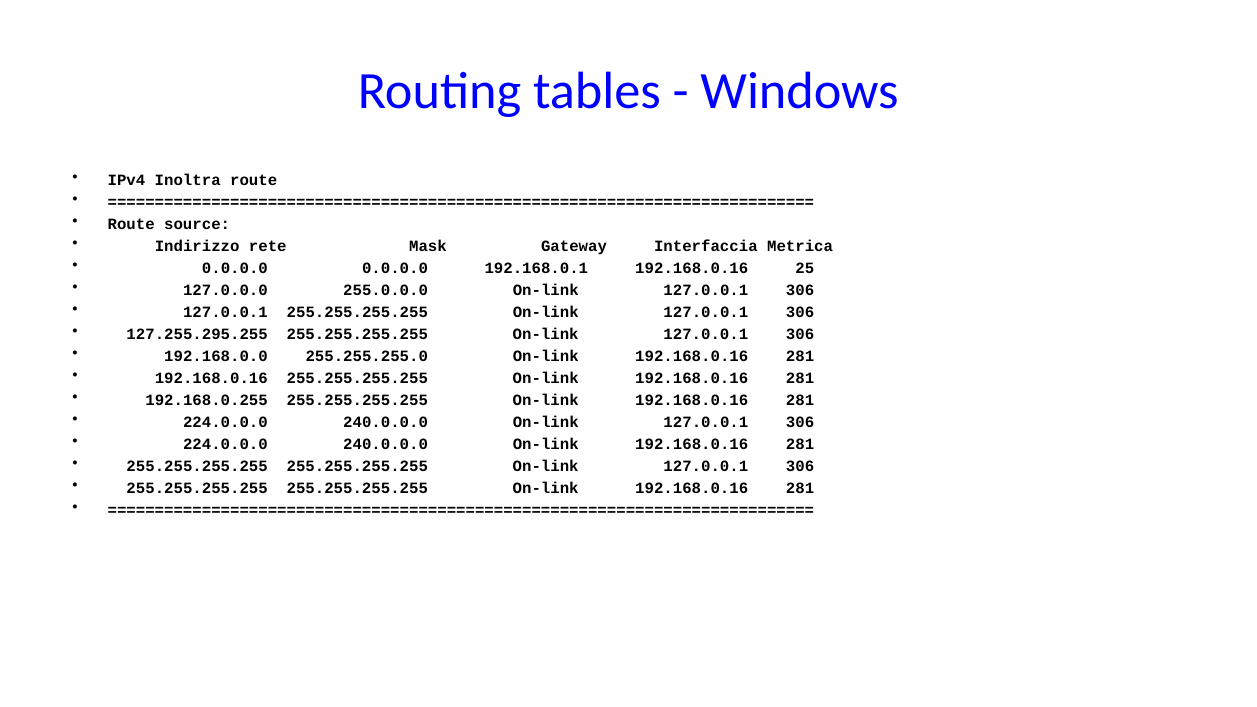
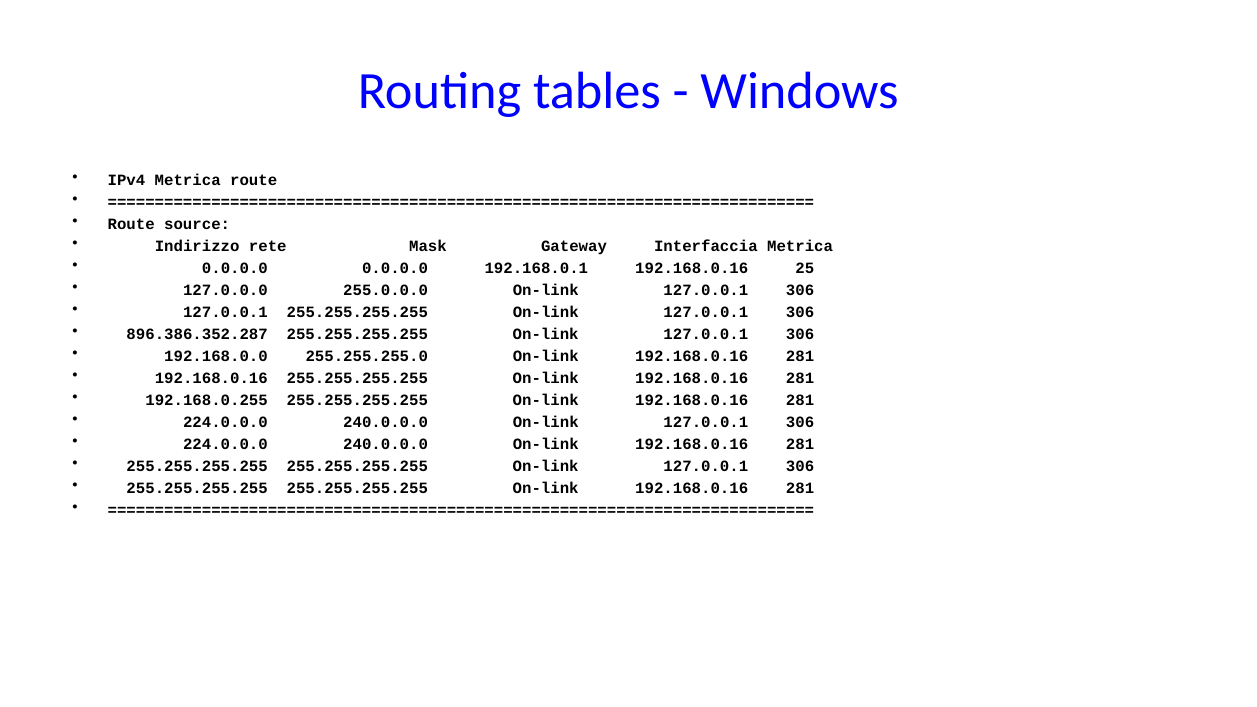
IPv4 Inoltra: Inoltra -> Metrica (188, 180)
127.255.295.255: 127.255.295.255 -> 896.386.352.287 (197, 334)
